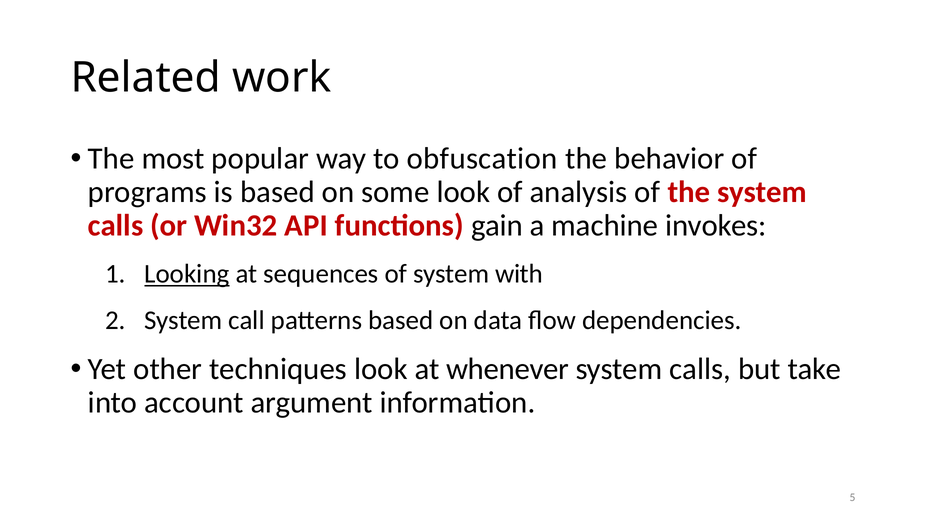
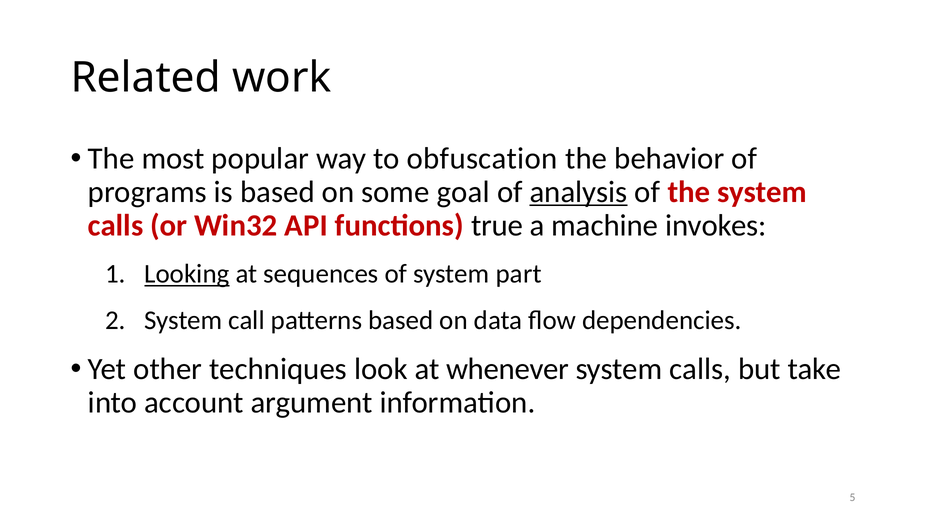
some look: look -> goal (463, 192)
analysis underline: none -> present (579, 192)
gain: gain -> true (497, 225)
with: with -> part (519, 274)
